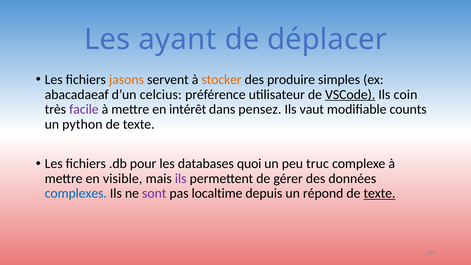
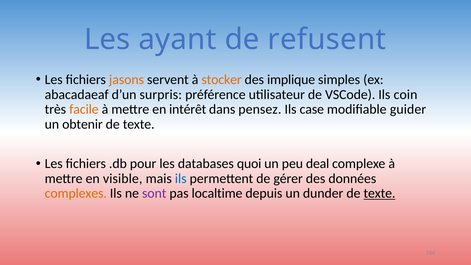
déplacer: déplacer -> refusent (327, 40)
produire: produire -> implique (291, 80)
celcius: celcius -> surpris (161, 94)
VSCode underline: present -> none (350, 94)
facile colour: purple -> orange (84, 109)
vaut: vaut -> case (312, 109)
counts: counts -> guider (408, 109)
python: python -> obtenir (82, 124)
truc: truc -> deal (318, 164)
ils colour: purple -> blue (181, 178)
complexes colour: blue -> orange (76, 193)
répond: répond -> dunder (323, 193)
